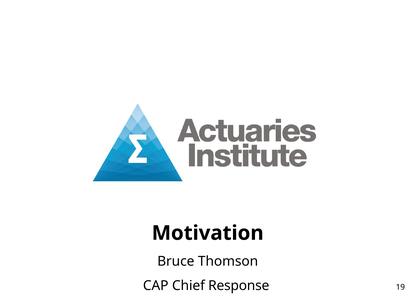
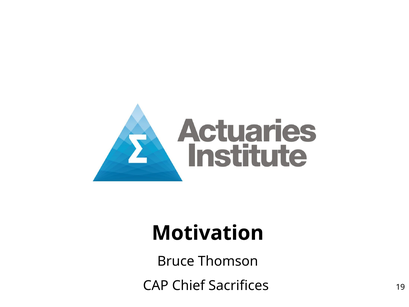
Response: Response -> Sacrifices (239, 286)
